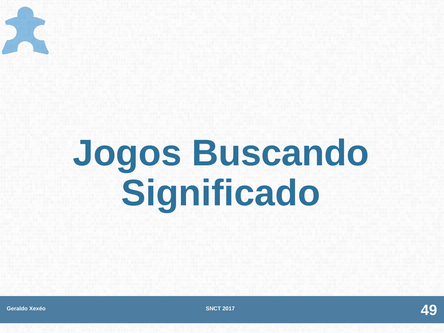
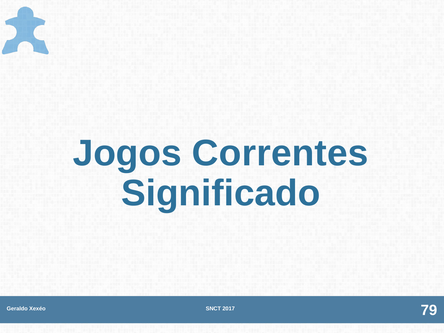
Buscando: Buscando -> Correntes (280, 153)
49: 49 -> 79 (429, 310)
